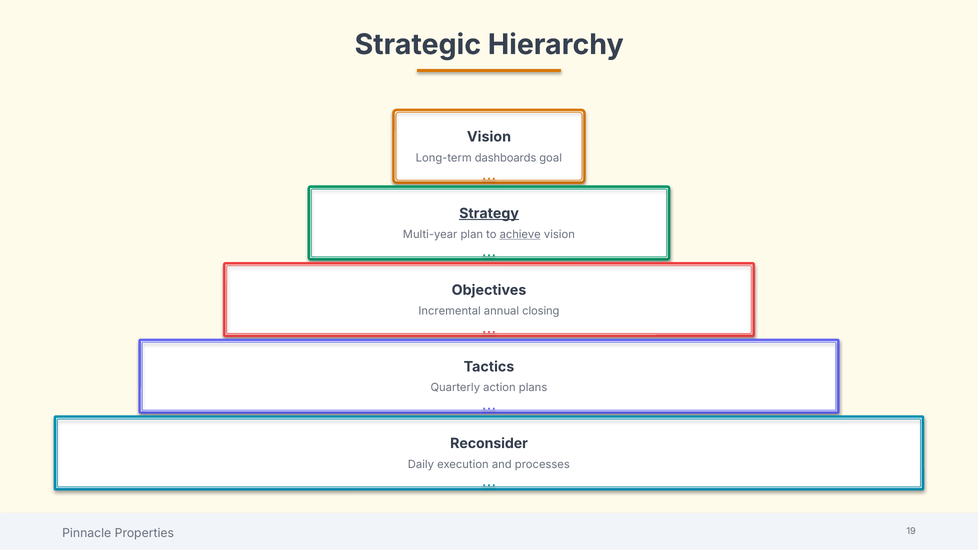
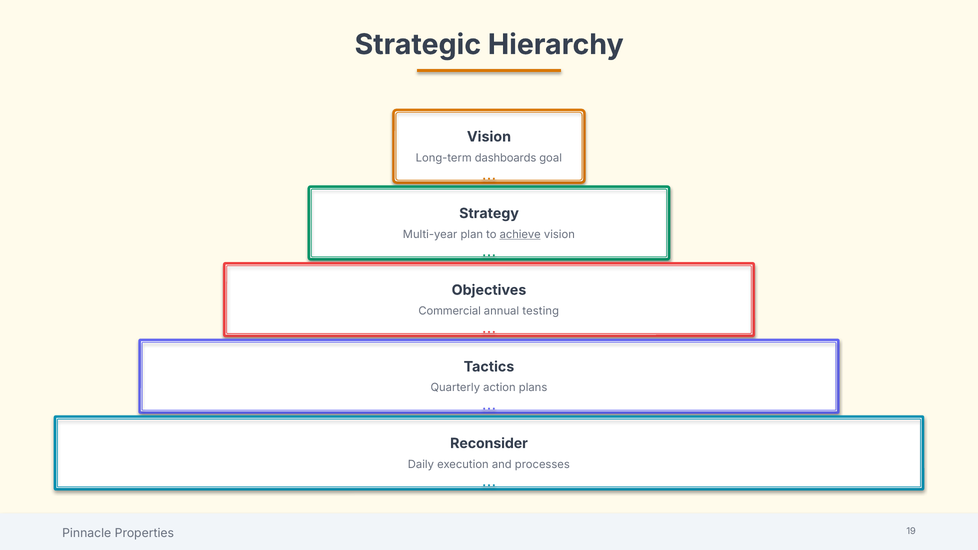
Strategy underline: present -> none (489, 213)
Incremental: Incremental -> Commercial (450, 311)
closing: closing -> testing (541, 311)
